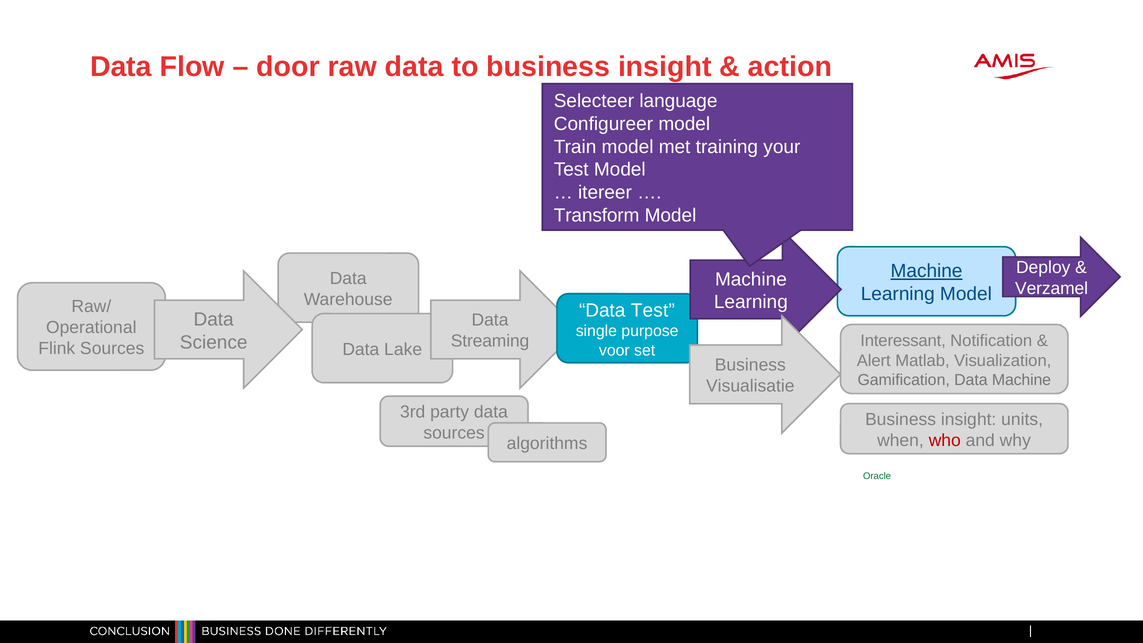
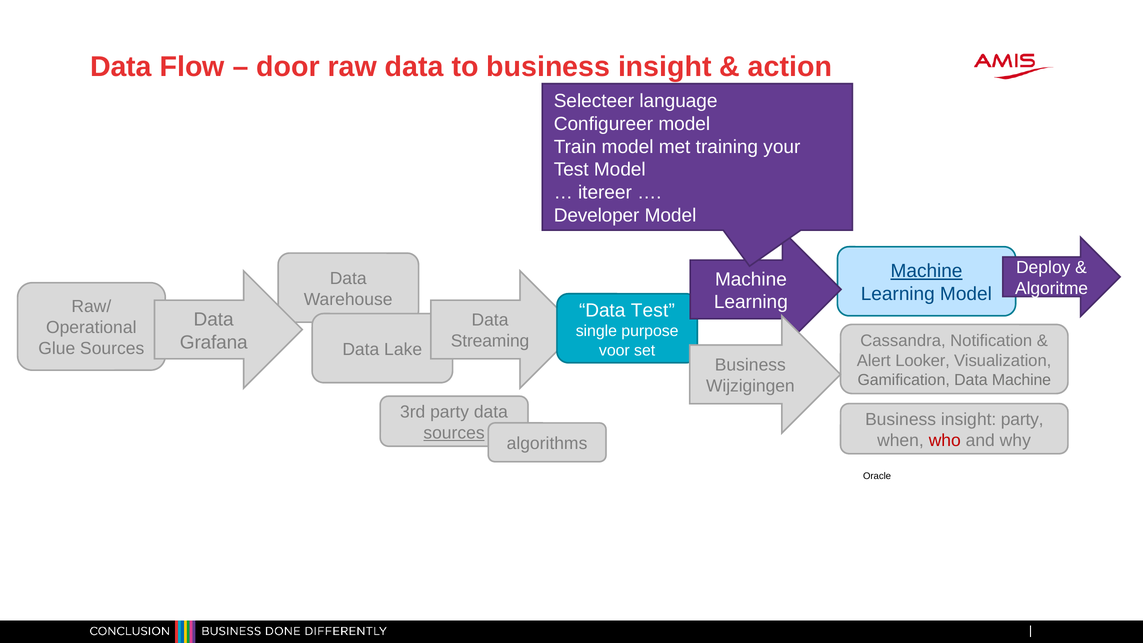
Transform: Transform -> Developer (597, 215)
Verzamel: Verzamel -> Algoritme (1052, 288)
Interessant: Interessant -> Cassandra (903, 341)
Science: Science -> Grafana (214, 342)
Flink: Flink -> Glue (57, 349)
Matlab: Matlab -> Looker (923, 361)
Visualisatie: Visualisatie -> Wijzigingen (750, 386)
insight units: units -> party (1022, 419)
sources underline: none -> present (454, 433)
Oracle colour: green -> black (877, 476)
